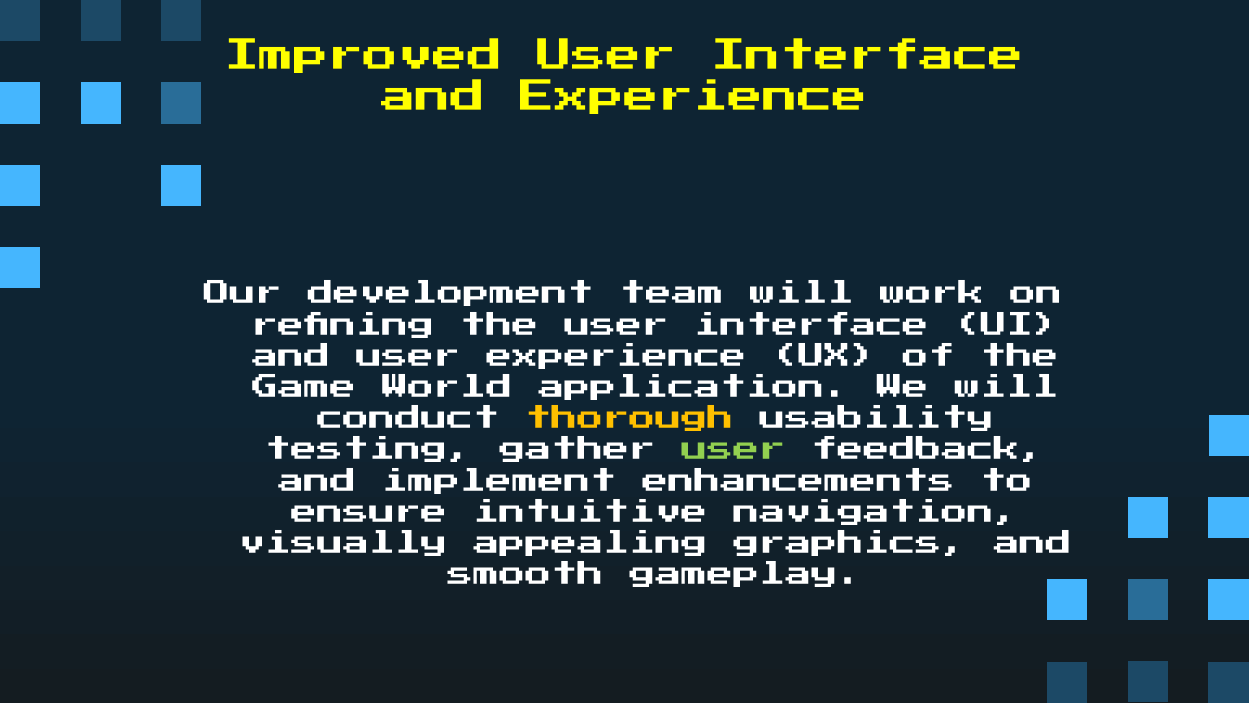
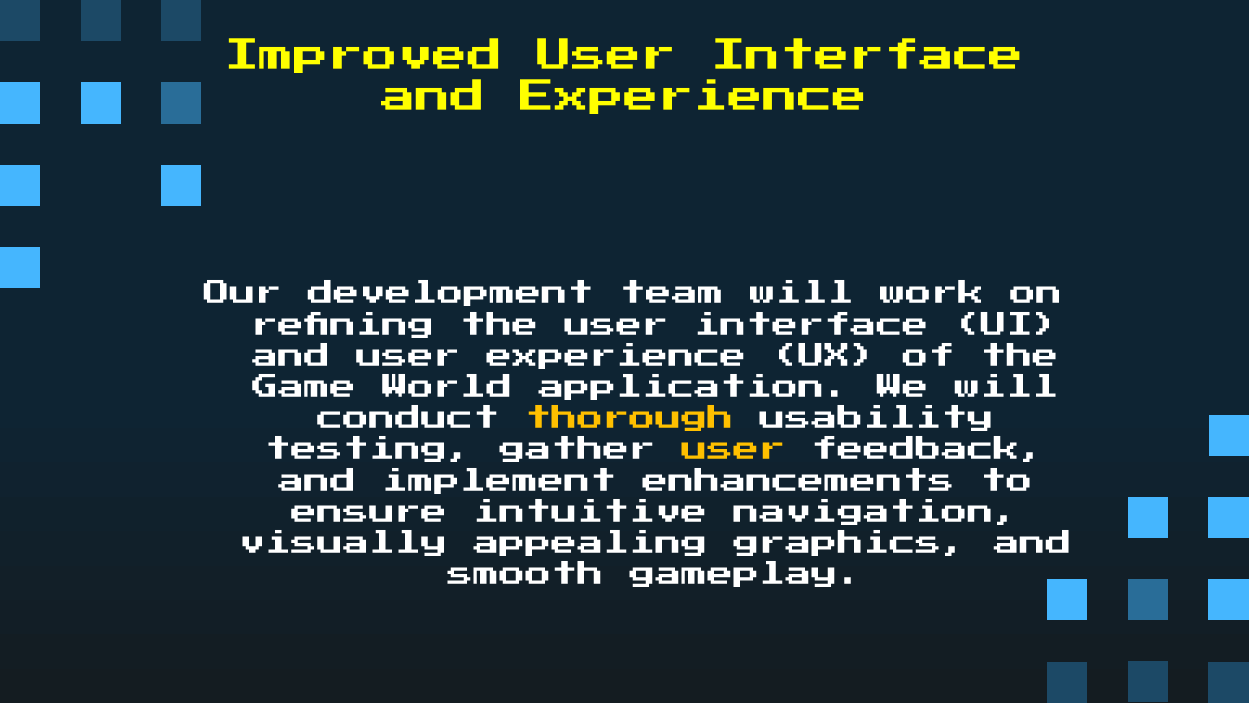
user colour: light green -> yellow (734, 454)
